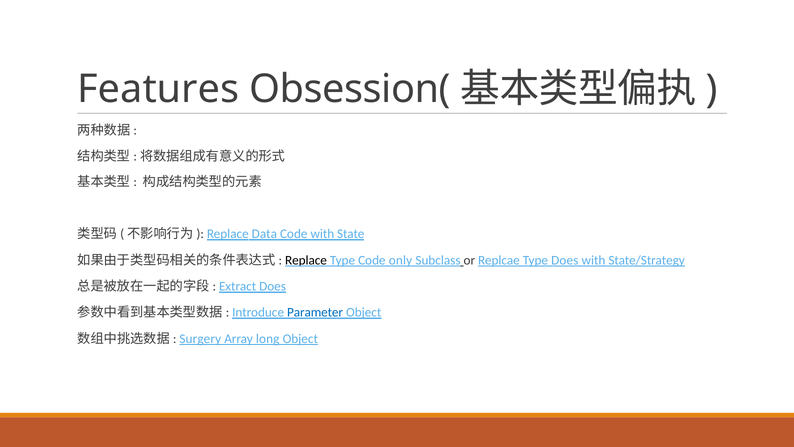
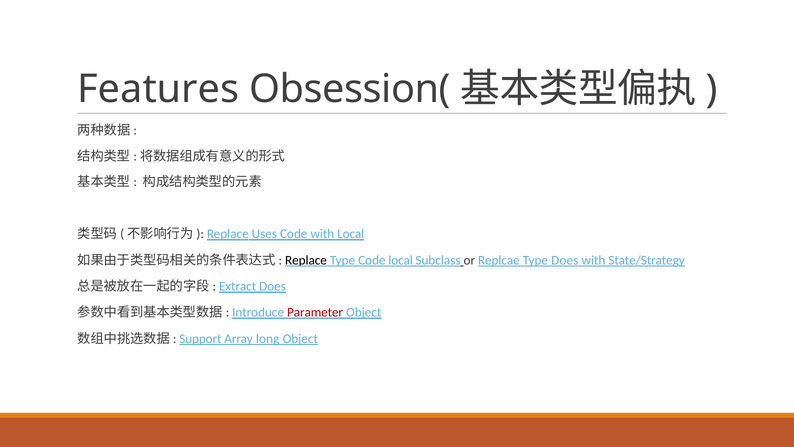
Data: Data -> Uses (264, 234)
with State: State -> Local (351, 234)
Code only: only -> local (401, 260)
Parameter colour: blue -> red (315, 312)
Surgery: Surgery -> Support (200, 338)
